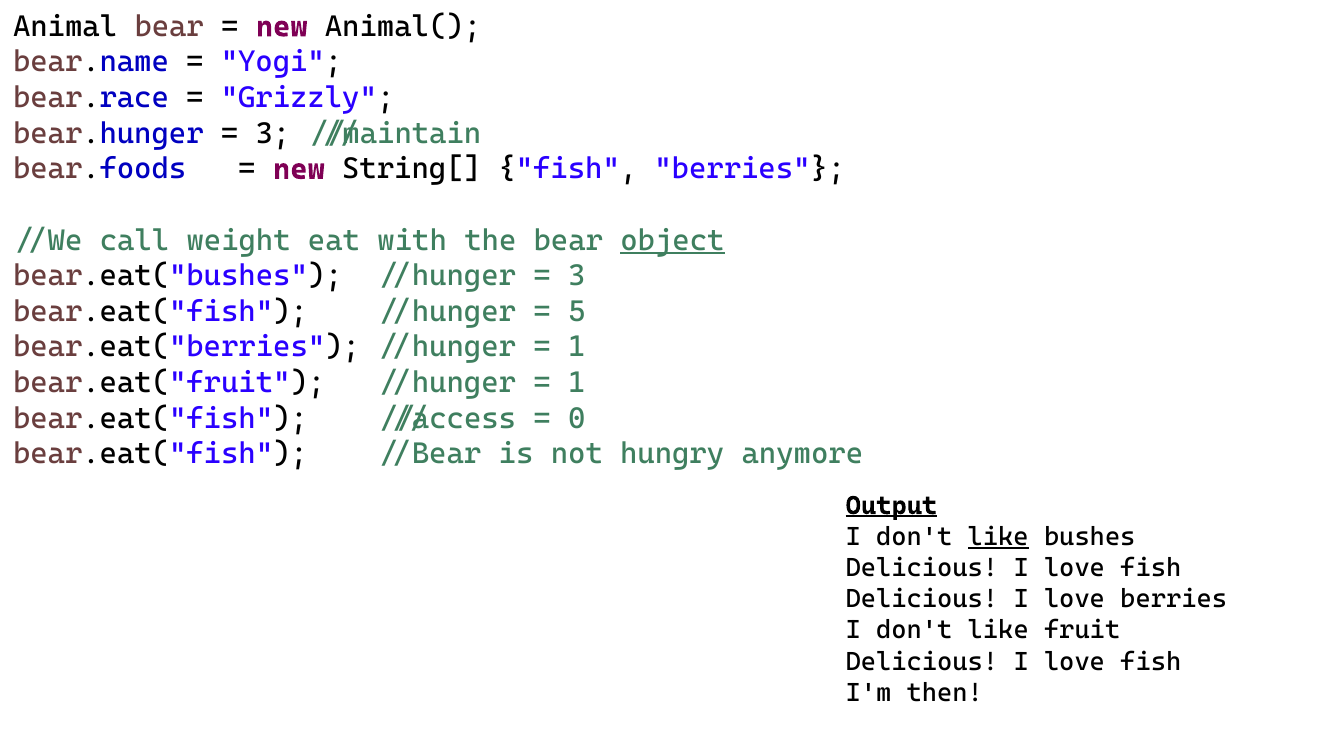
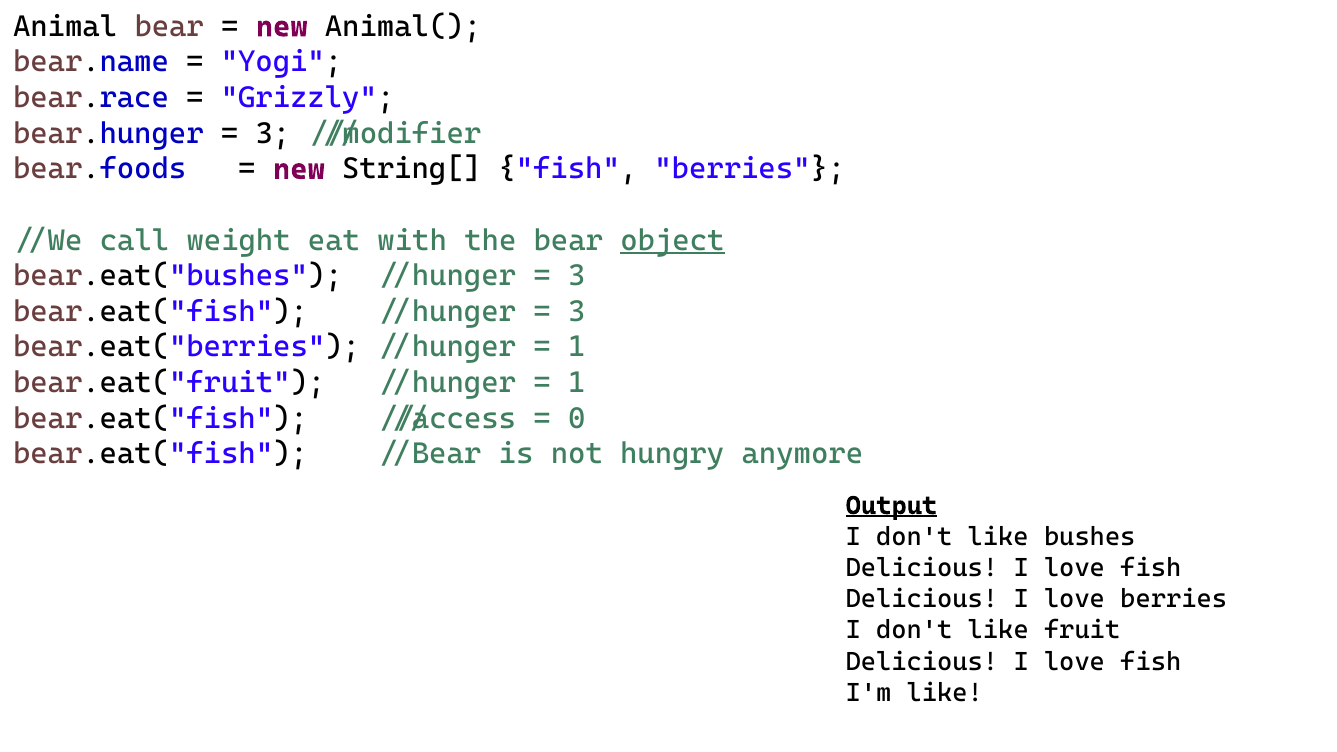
//maintain: //maintain -> //modifier (395, 133)
5: 5 -> 3 (577, 312)
like underline: present -> none (998, 537)
I'm then: then -> like (945, 693)
